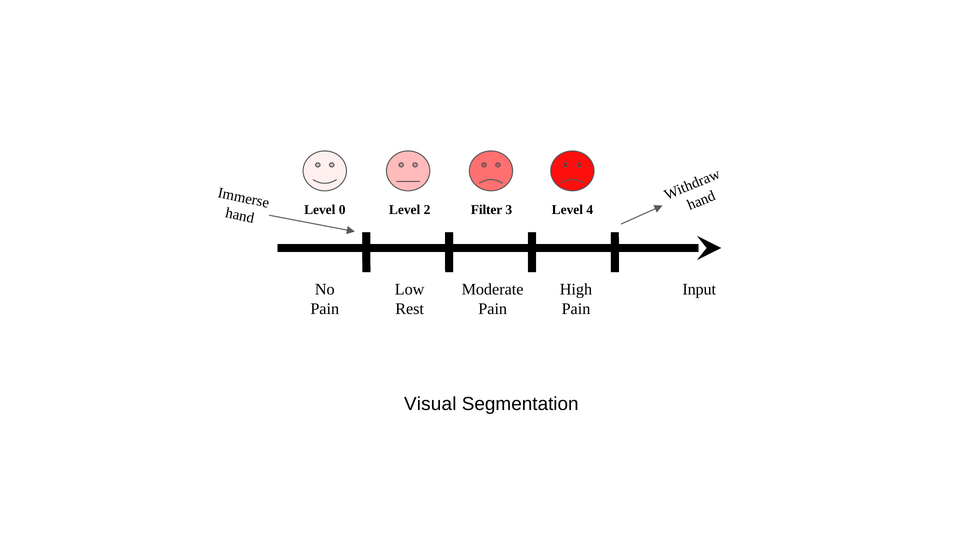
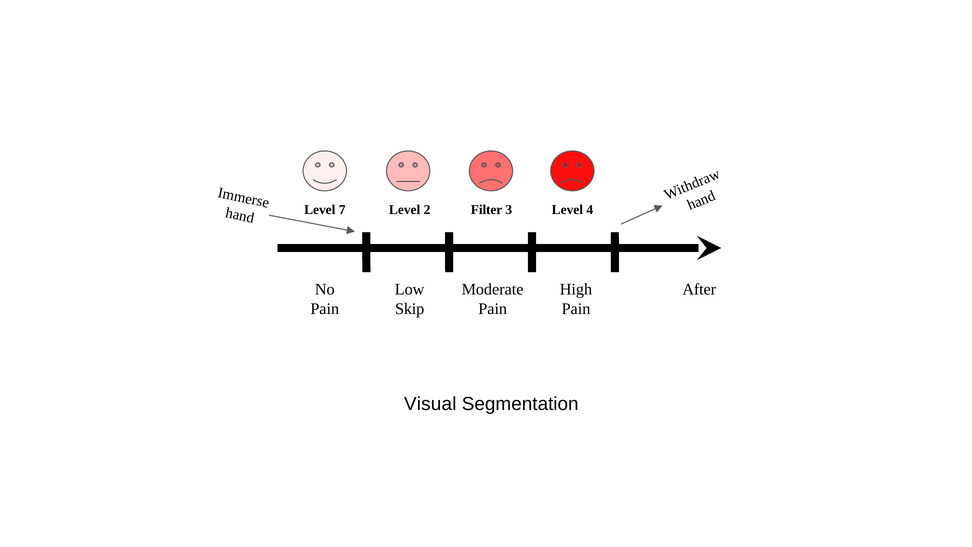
0: 0 -> 7 (342, 210)
Input: Input -> After (699, 289)
Rest: Rest -> Skip (410, 309)
